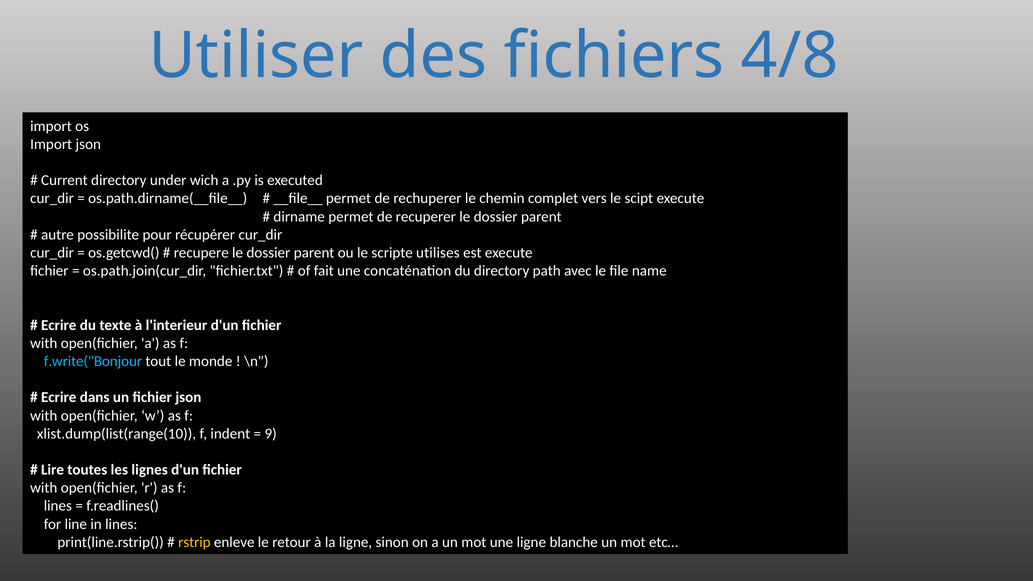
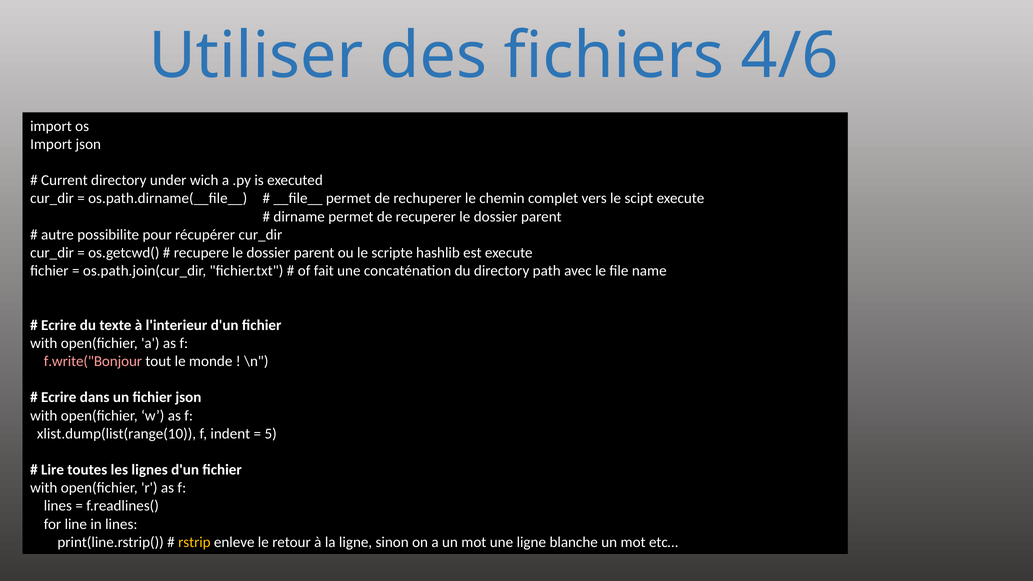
4/8: 4/8 -> 4/6 (790, 56)
utilises: utilises -> hashlib (438, 253)
f.write("Bonjour colour: light blue -> pink (93, 361)
9: 9 -> 5 (271, 434)
